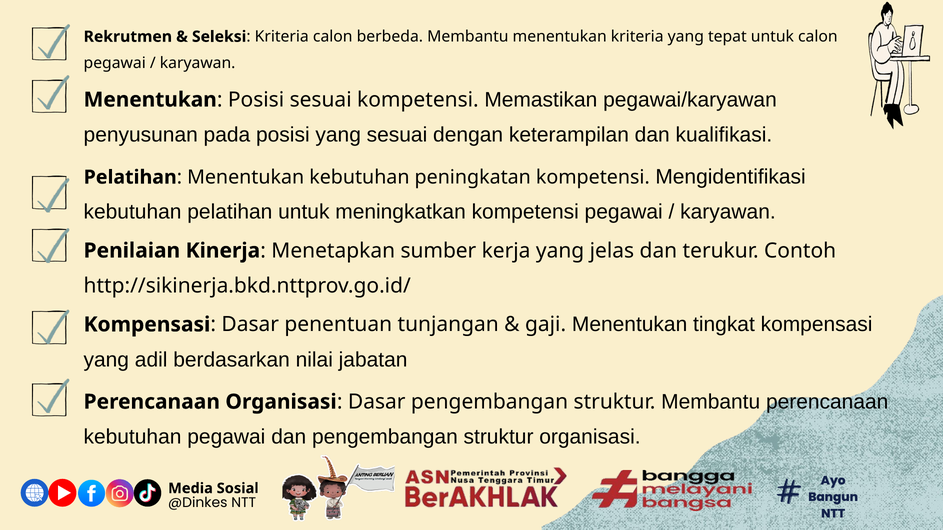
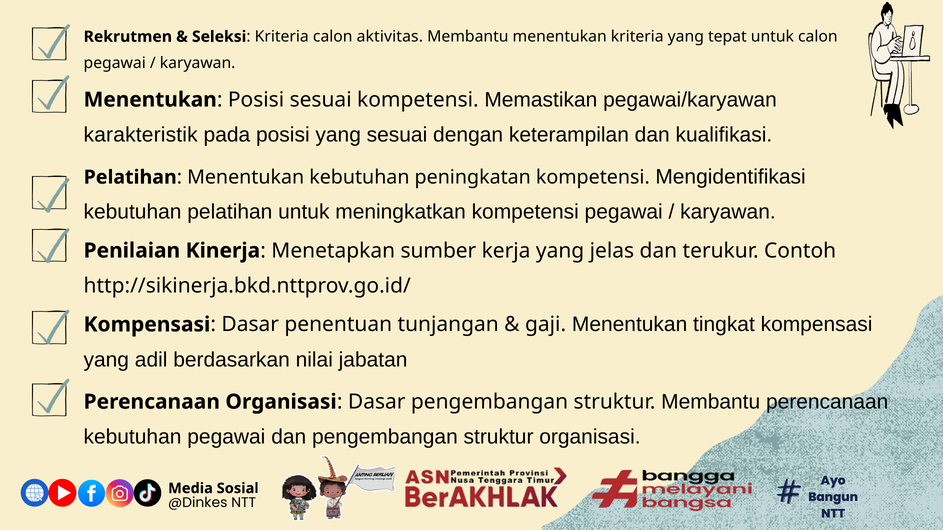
berbeda: berbeda -> aktivitas (390, 37)
penyusunan: penyusunan -> karakteristik (141, 135)
